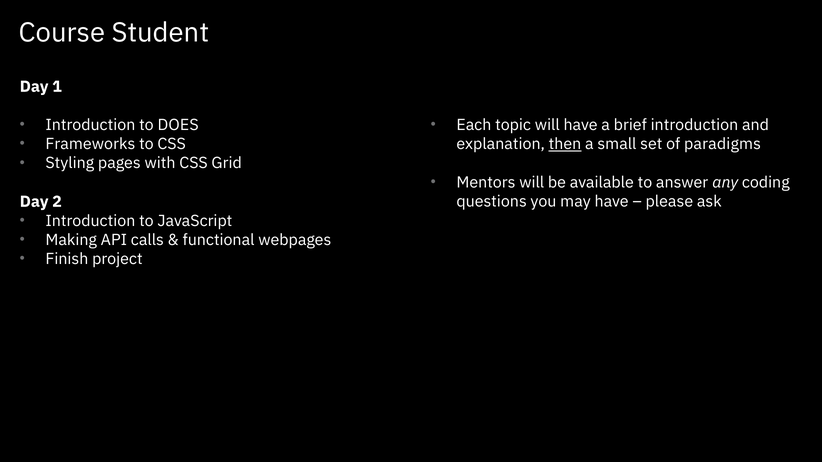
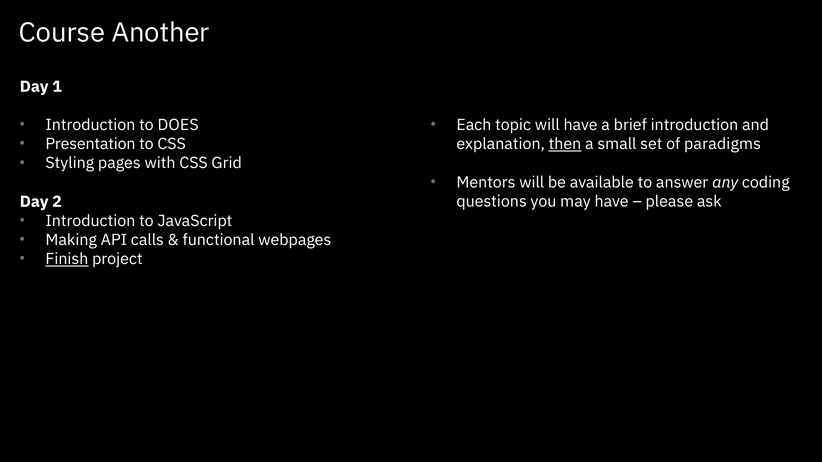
Student: Student -> Another (161, 33)
Frameworks: Frameworks -> Presentation (90, 144)
Finish underline: none -> present (67, 259)
